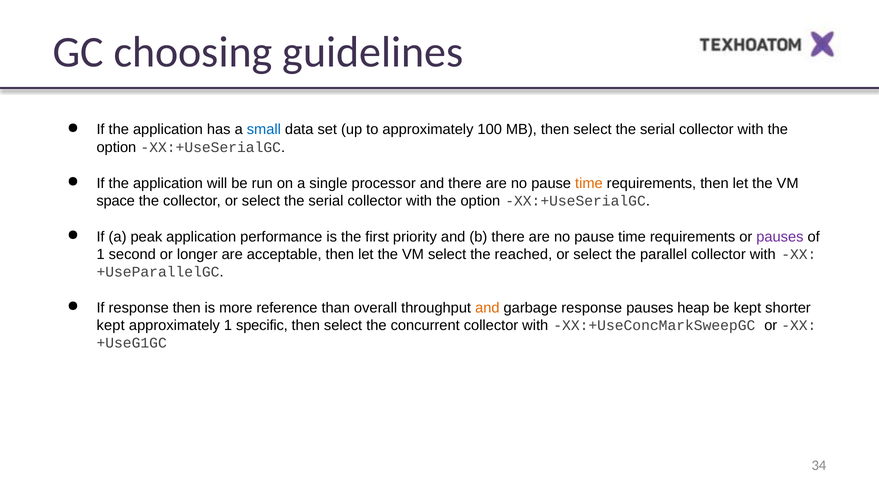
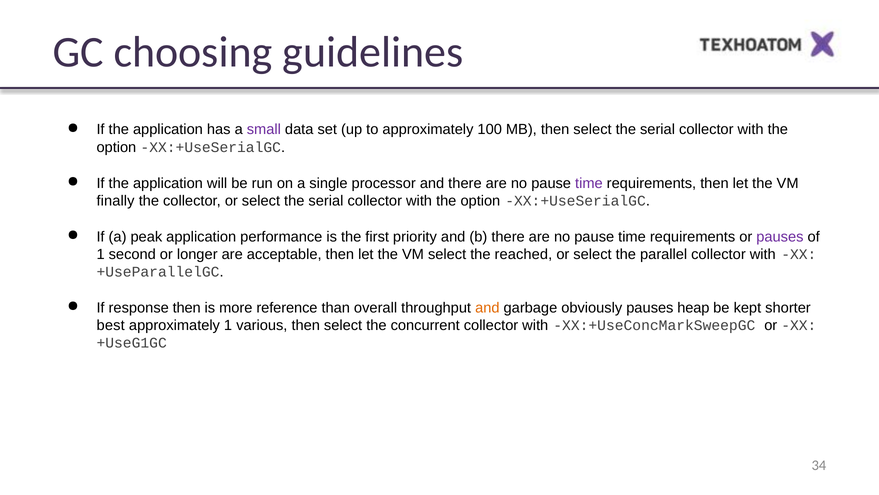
small colour: blue -> purple (264, 130)
time colour: orange -> purple (589, 183)
space: space -> finally (116, 201)
garbage response: response -> obviously (592, 308)
kept: kept -> best (111, 325)
specific: specific -> various (262, 325)
